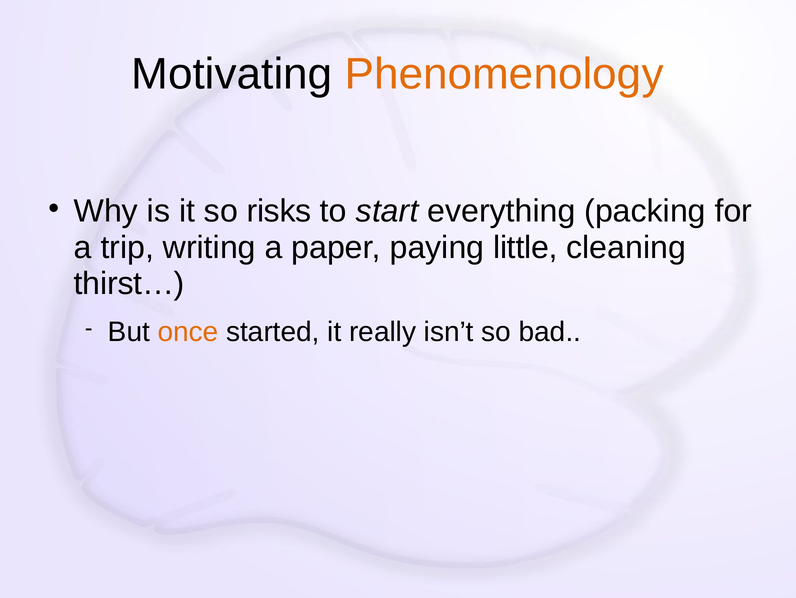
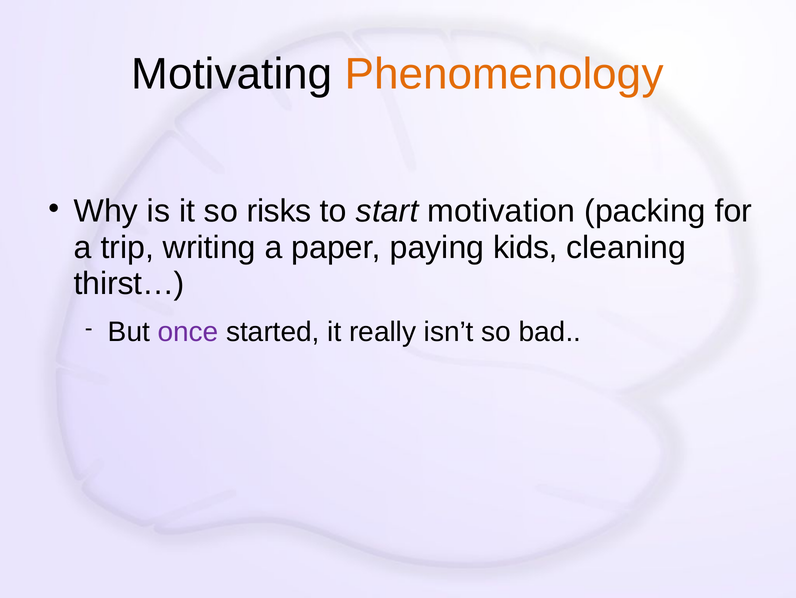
everything: everything -> motivation (501, 211)
little: little -> kids (525, 247)
once colour: orange -> purple (188, 332)
